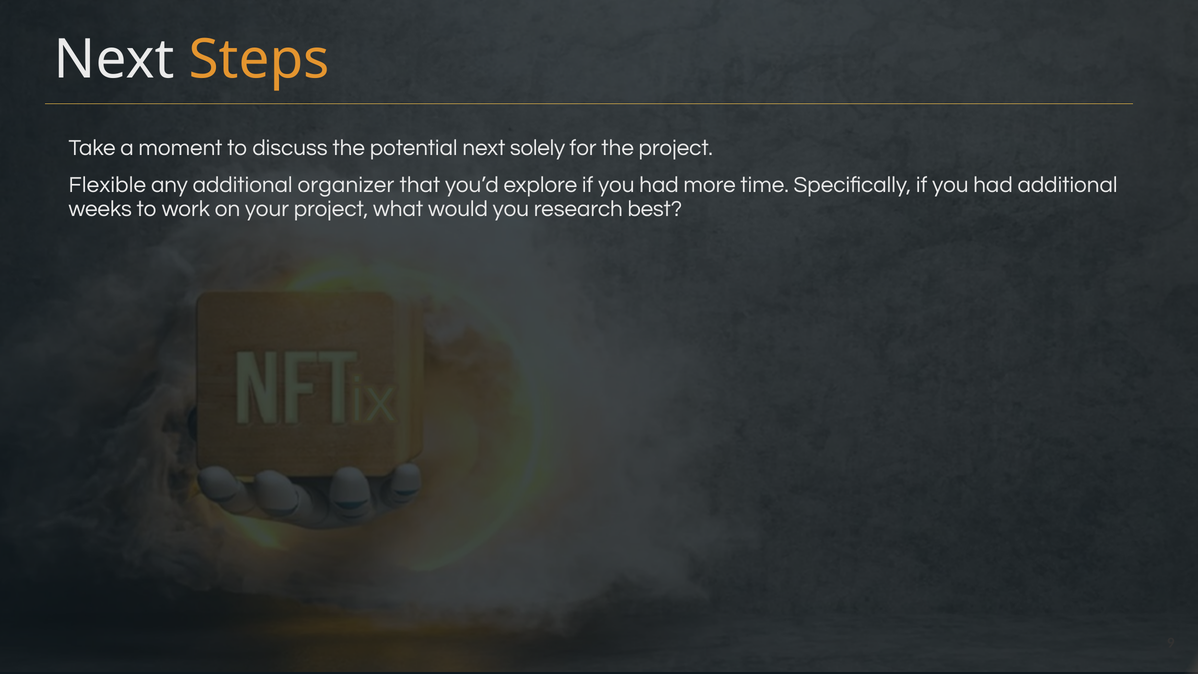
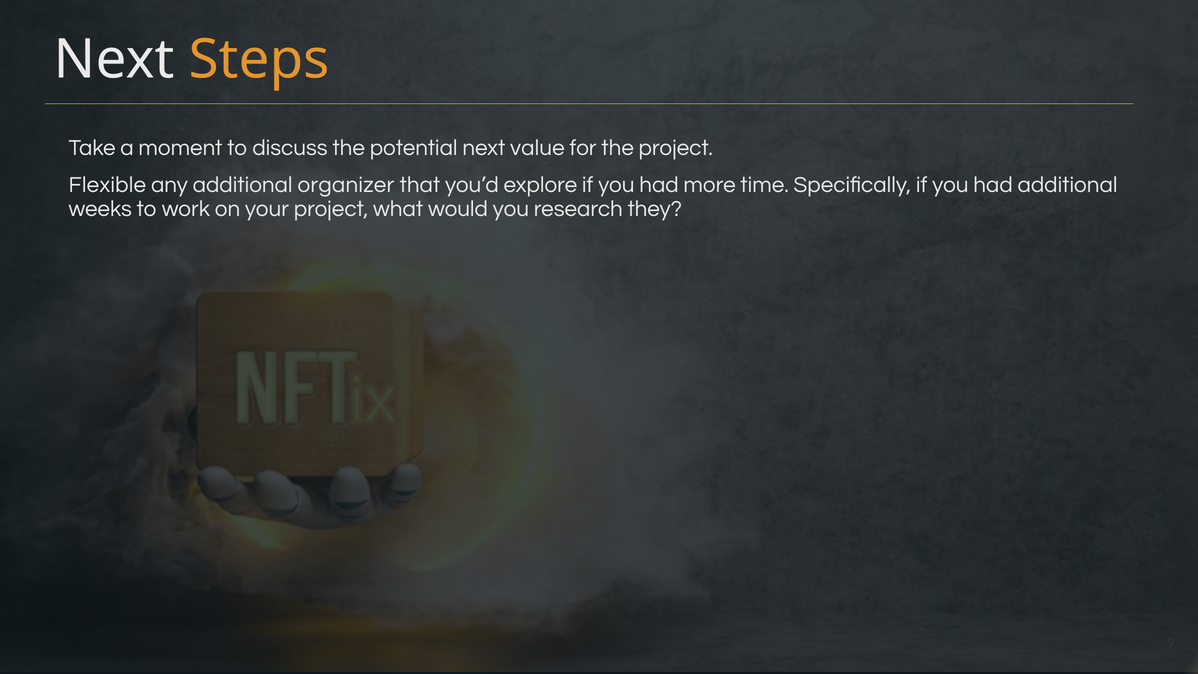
solely: solely -> value (537, 148)
best: best -> they (655, 209)
